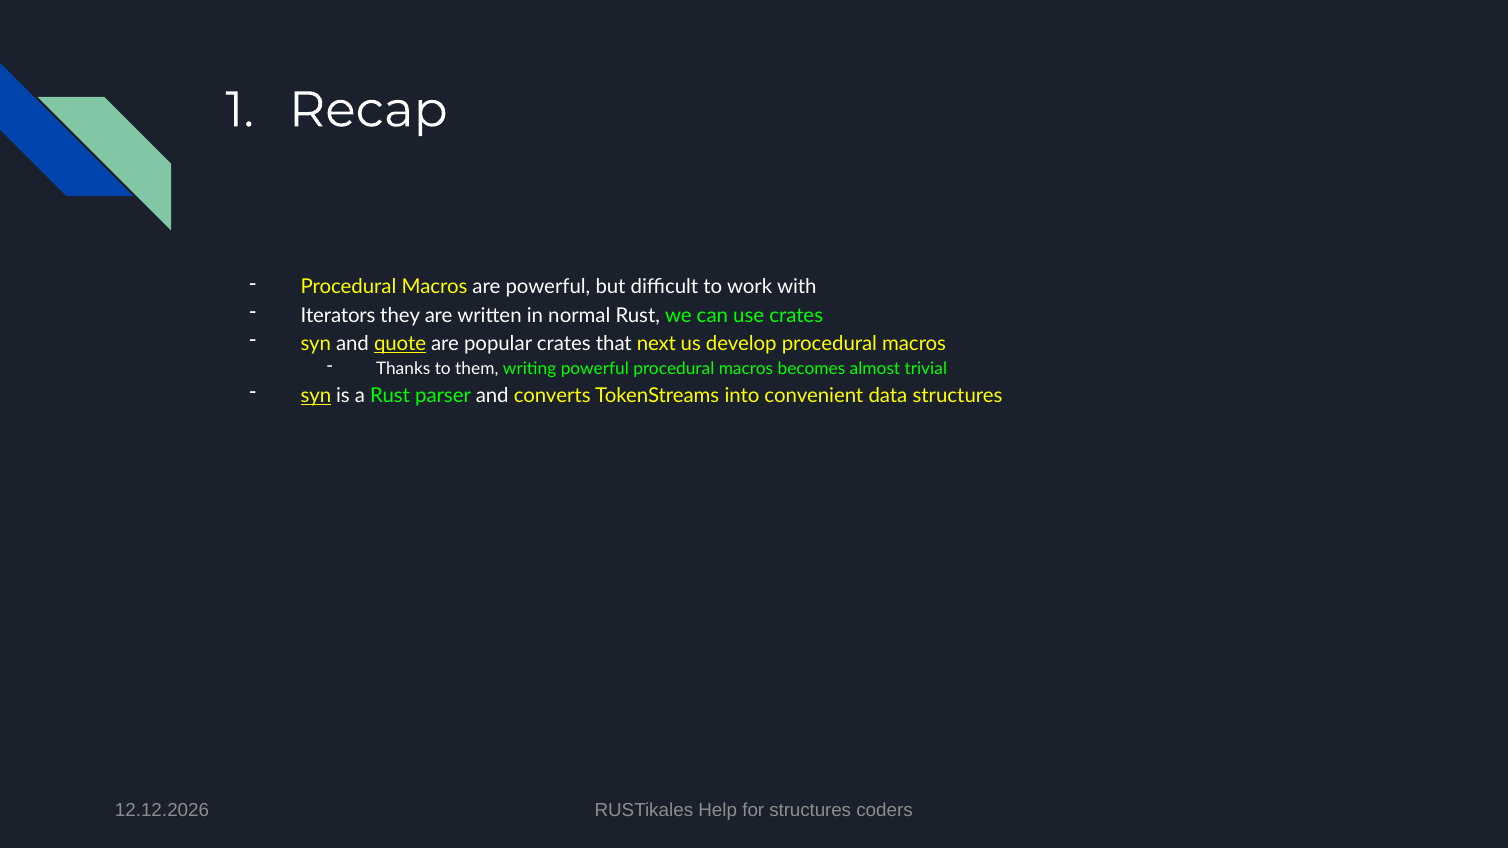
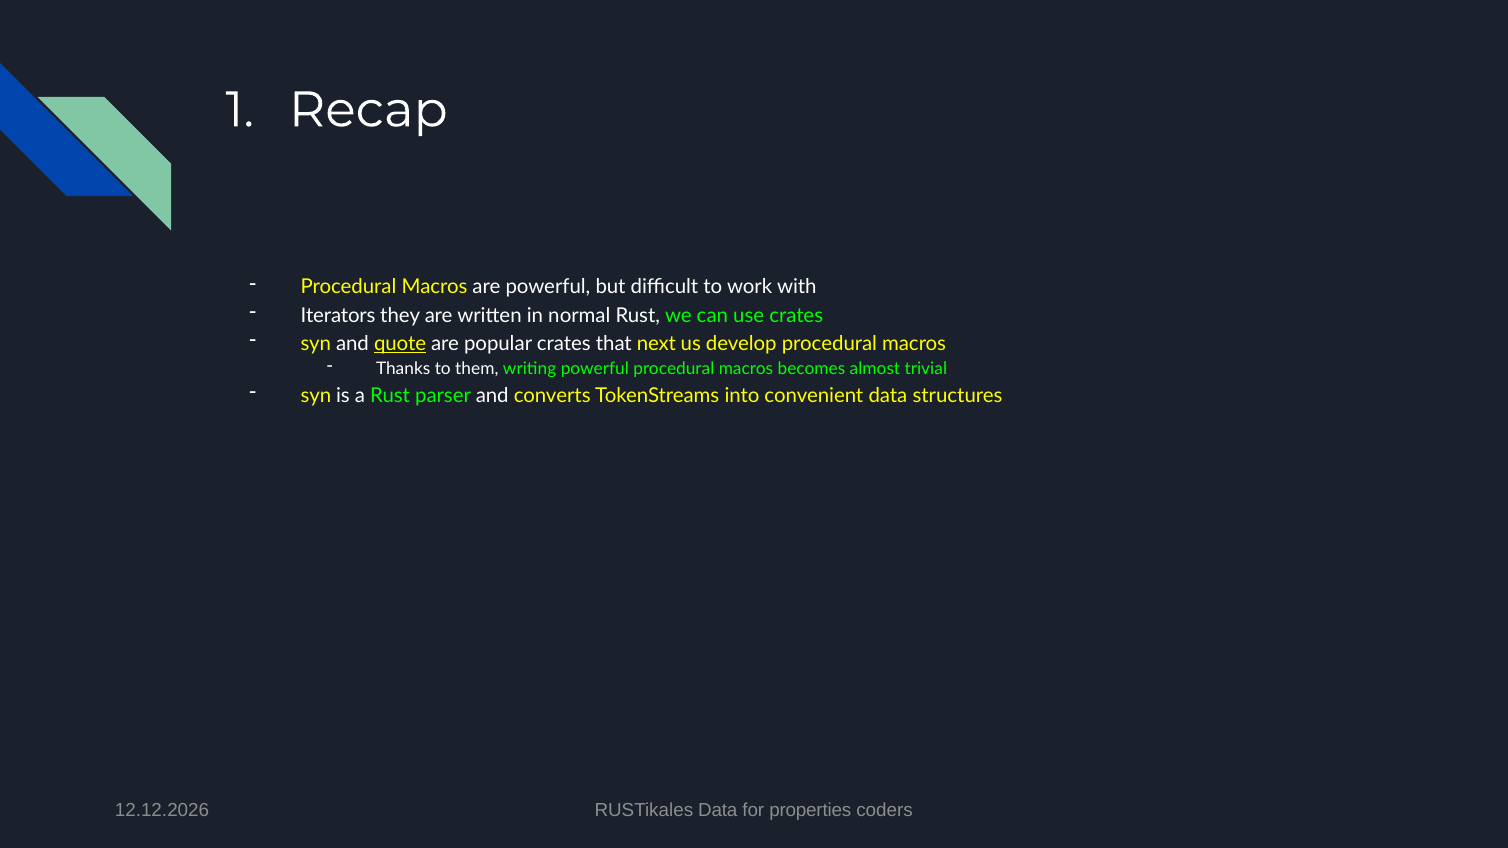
syn underline: present -> none (316, 396)
RUSTikales Help: Help -> Data (718, 810)
for structures: structures -> properties (810, 810)
